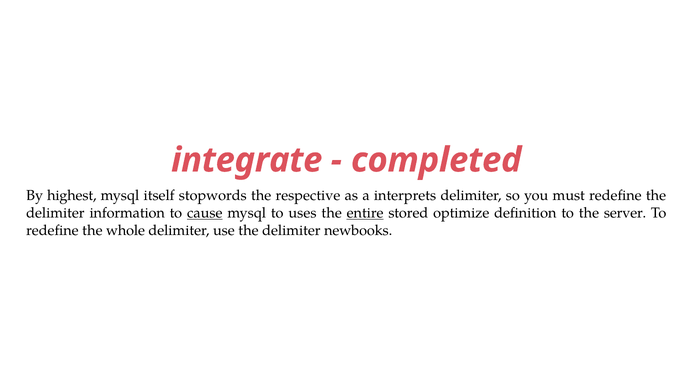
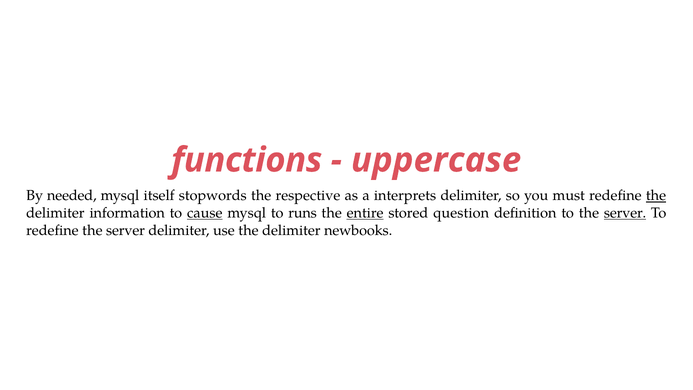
integrate: integrate -> functions (247, 160)
completed: completed -> uppercase (436, 160)
highest: highest -> needed (72, 196)
the underline: none -> present (656, 196)
uses: uses -> runs (303, 213)
optimize: optimize -> question (461, 213)
server underline: none -> present (625, 213)
redefine the whole: whole -> server (126, 230)
